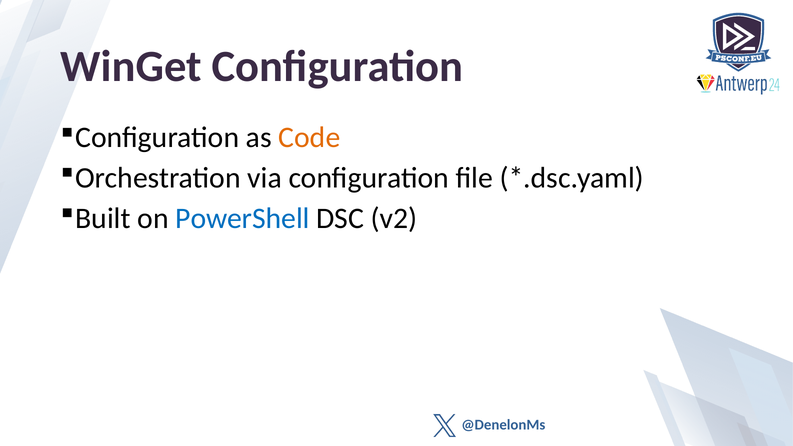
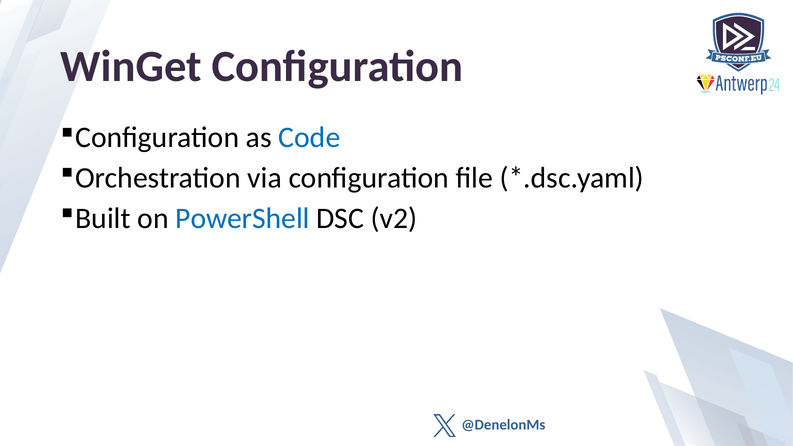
Code colour: orange -> blue (309, 138)
